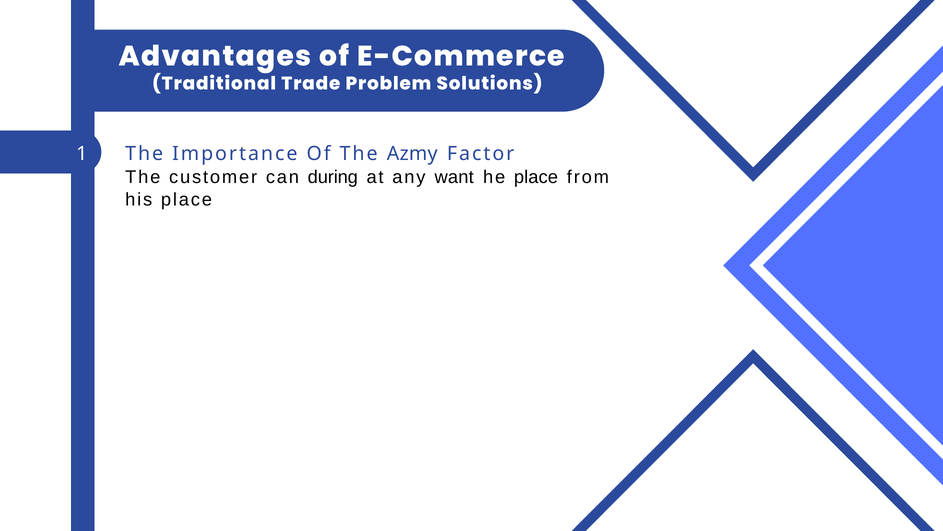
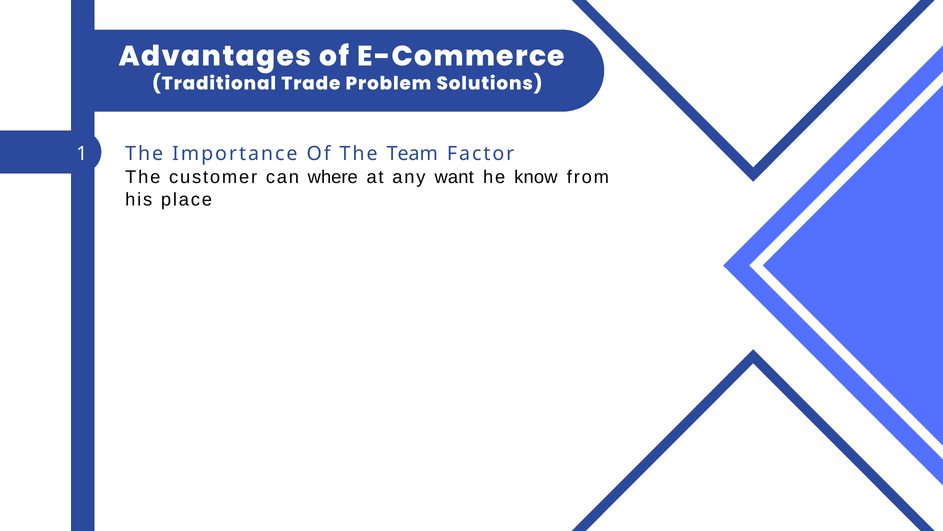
Azmy: Azmy -> Team (412, 154)
during: during -> where (333, 177)
he place: place -> know (536, 177)
